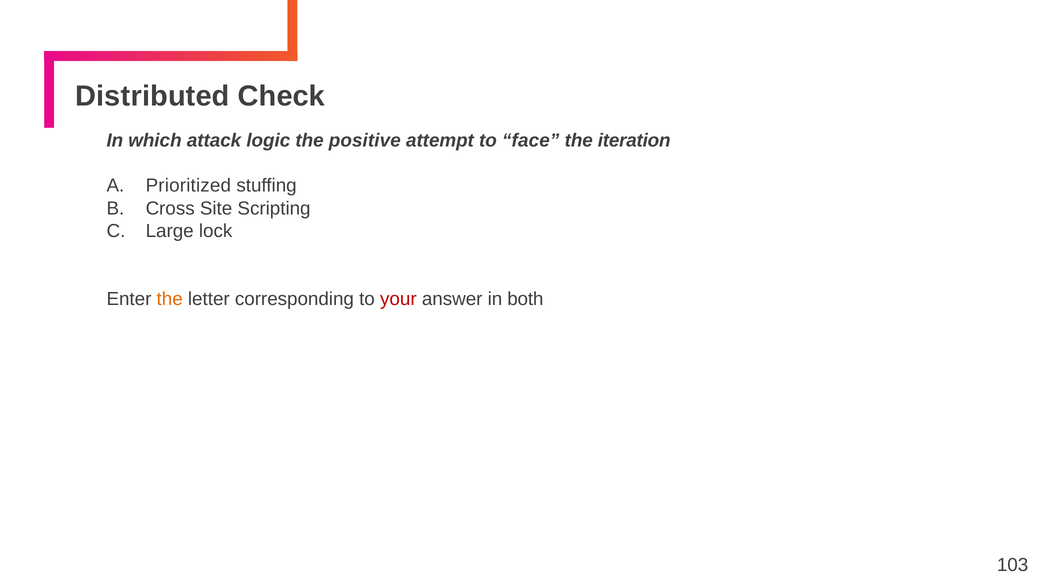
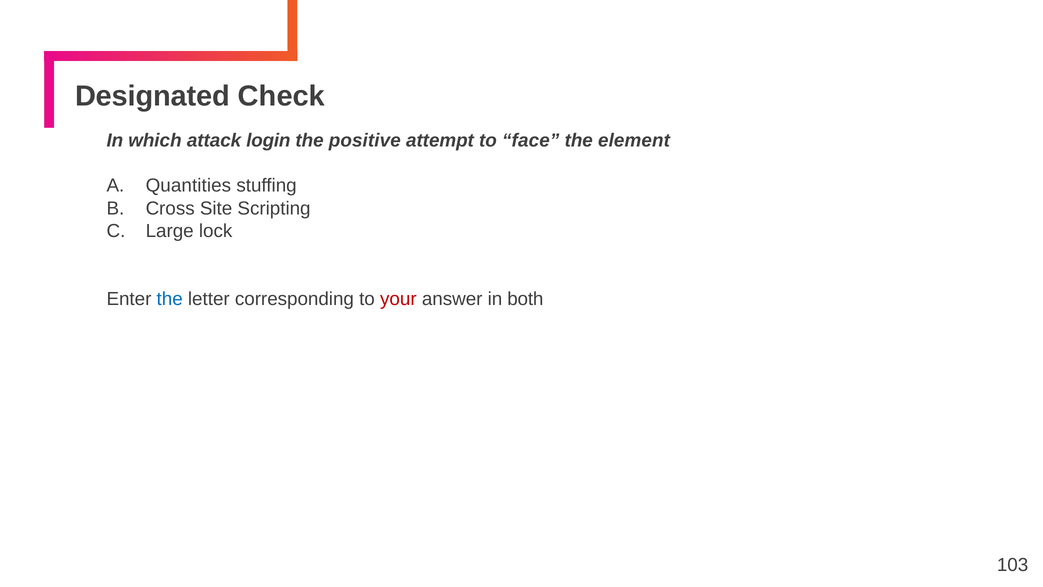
Distributed: Distributed -> Designated (153, 96)
logic: logic -> login (268, 140)
iteration: iteration -> element (634, 140)
Prioritized: Prioritized -> Quantities (188, 186)
the colour: orange -> blue (170, 299)
